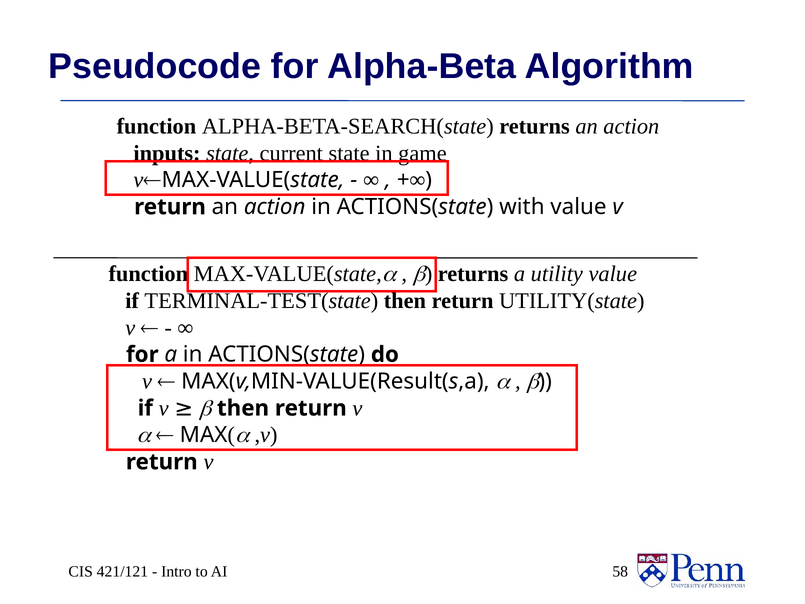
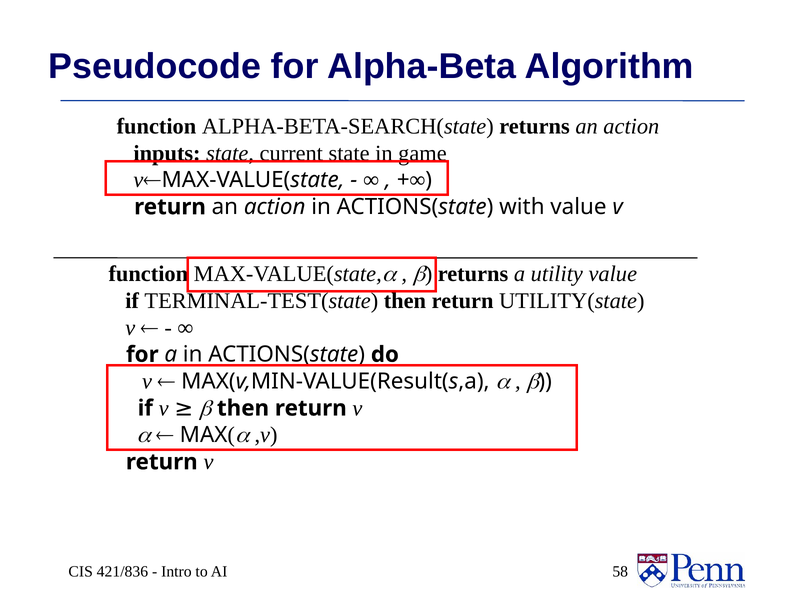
421/121: 421/121 -> 421/836 (122, 571)
